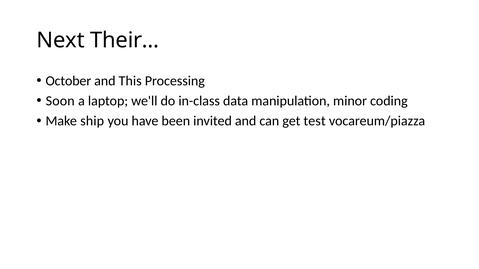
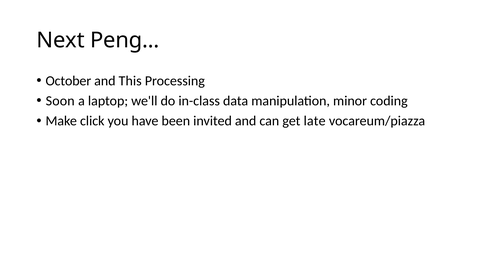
Their: Their -> Peng (125, 40)
ship: ship -> click (92, 121)
test: test -> late (315, 121)
